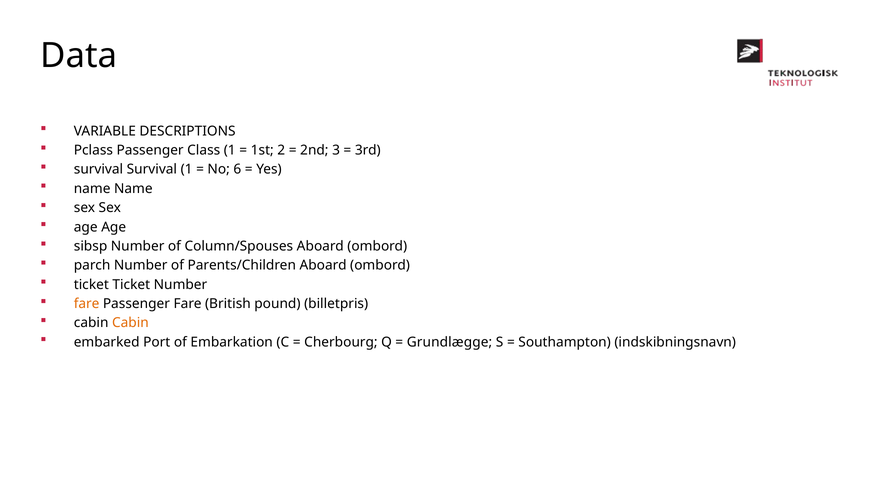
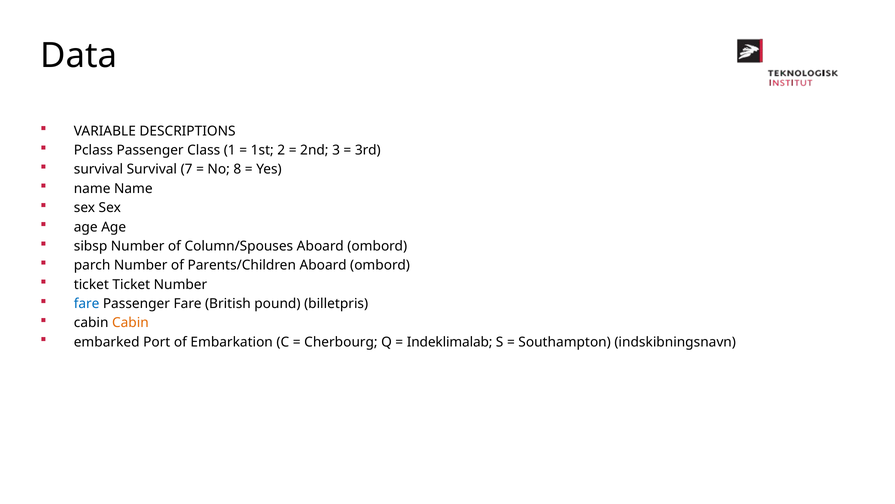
Survival 1: 1 -> 7 (187, 169)
6: 6 -> 8 (237, 169)
fare colour: orange -> blue (87, 303)
Grundlægge: Grundlægge -> Indeklimalab (450, 342)
